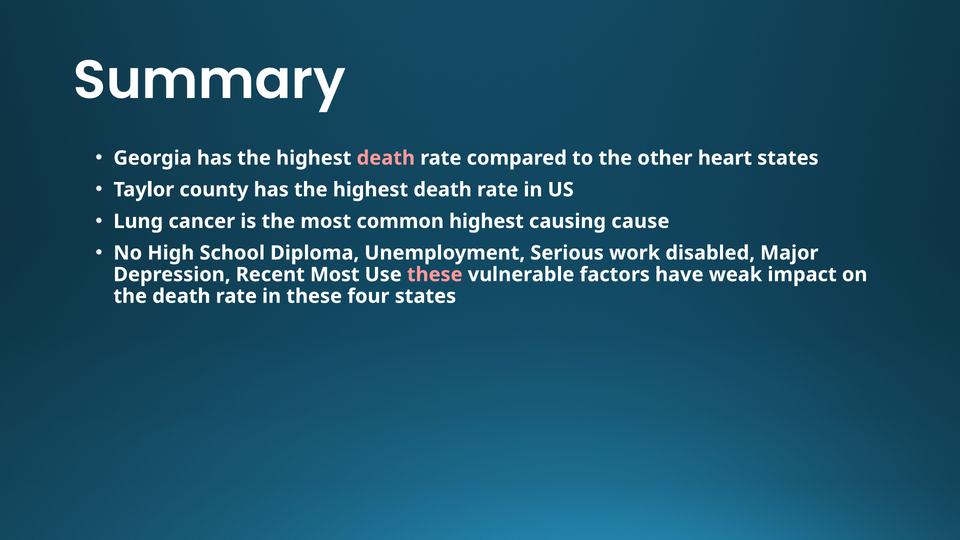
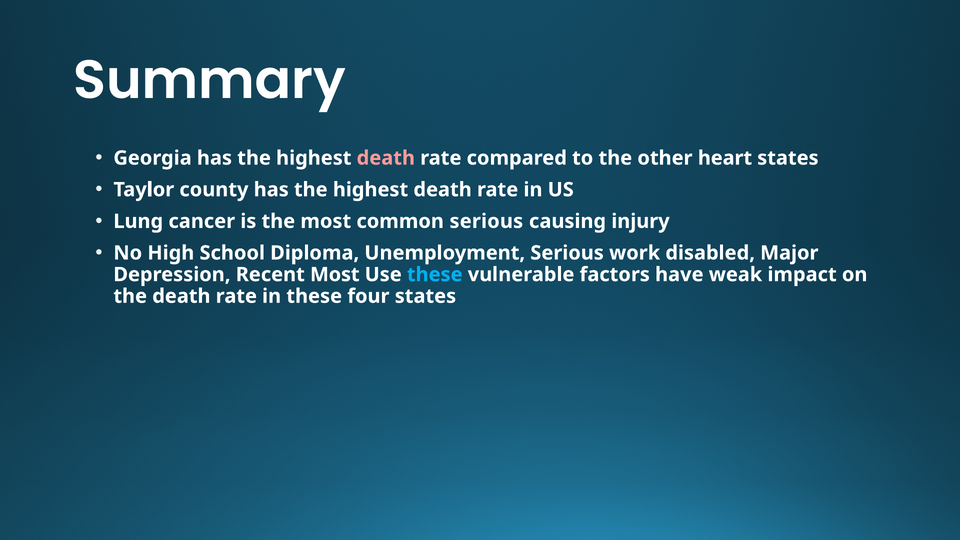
common highest: highest -> serious (486, 221)
cause: cause -> injury (640, 221)
these colour: pink -> light blue (435, 275)
